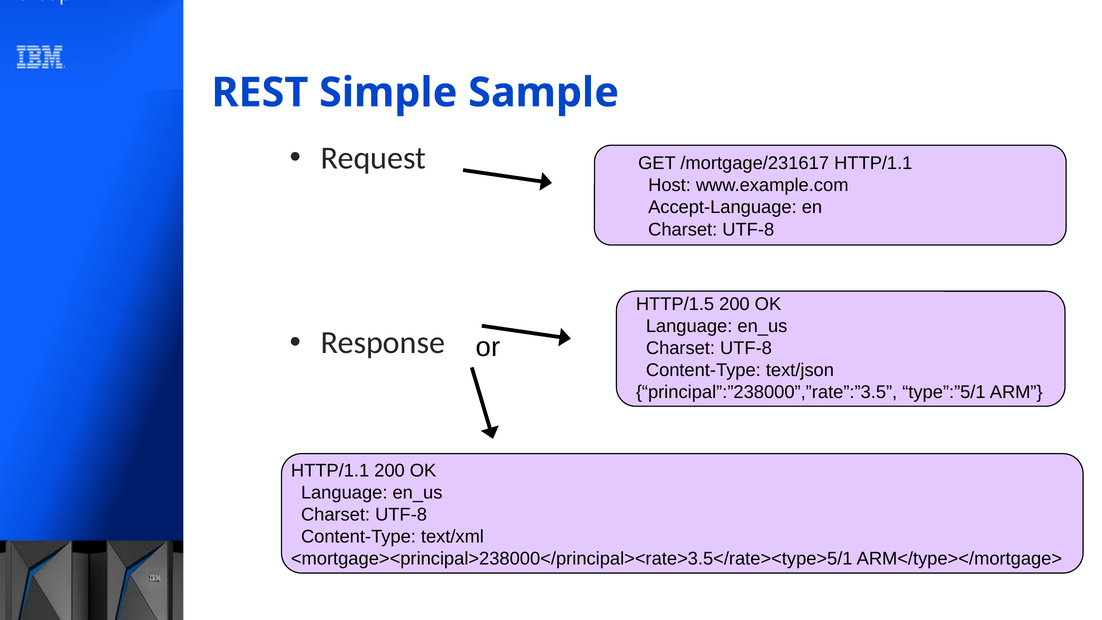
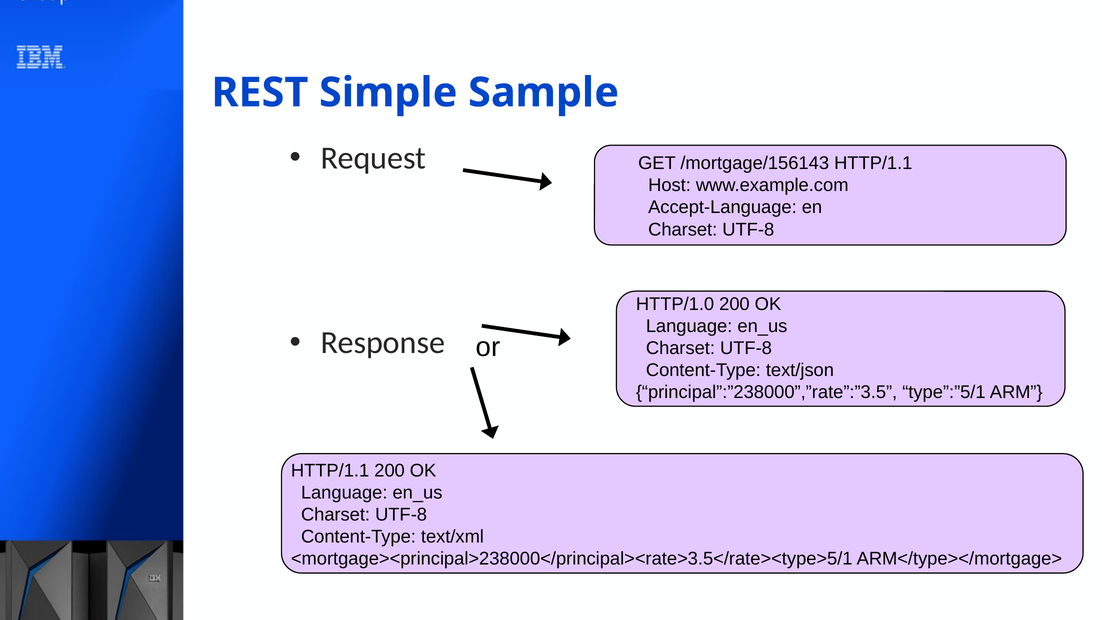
/mortgage/231617: /mortgage/231617 -> /mortgage/156143 (755, 163)
HTTP/1.5: HTTP/1.5 -> HTTP/1.0 (675, 304)
